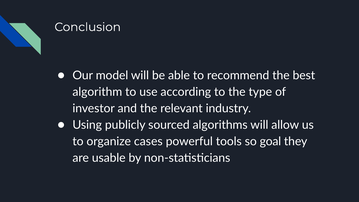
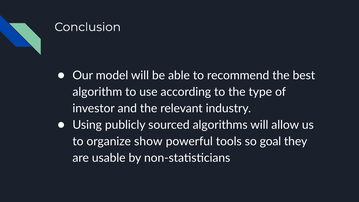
cases: cases -> show (148, 141)
